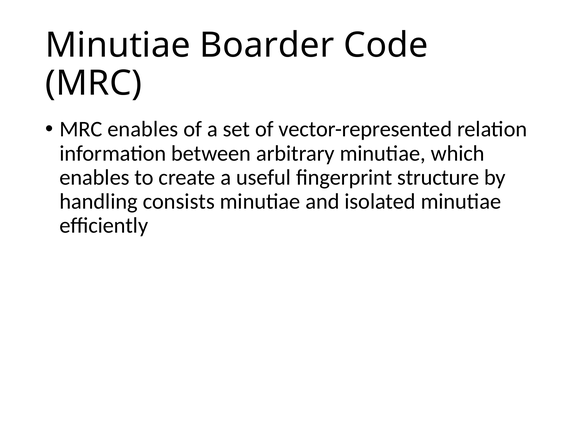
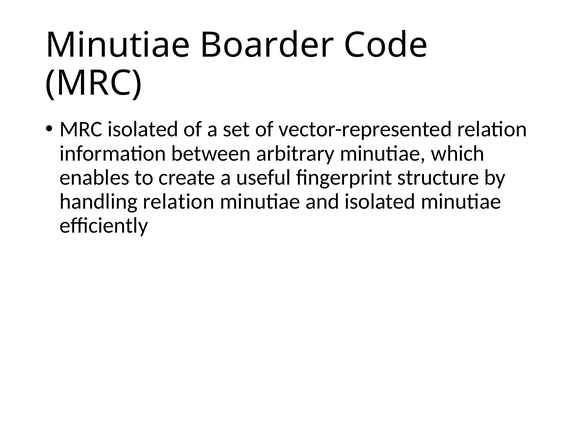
MRC enables: enables -> isolated (143, 129)
handling consists: consists -> relation (179, 202)
